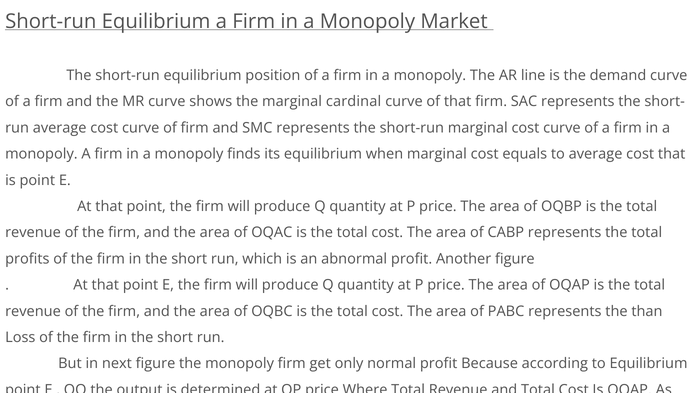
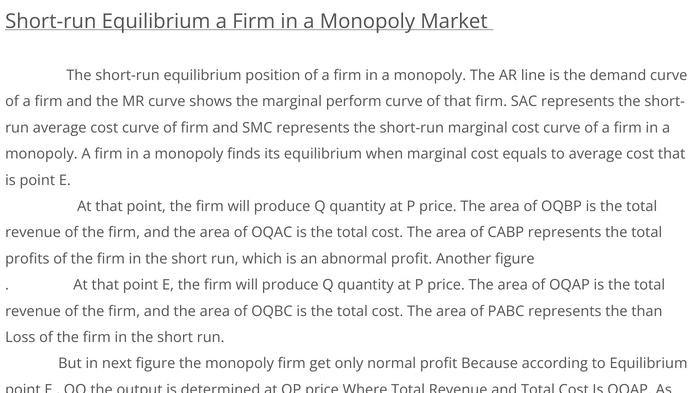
cardinal: cardinal -> perform (354, 102)
